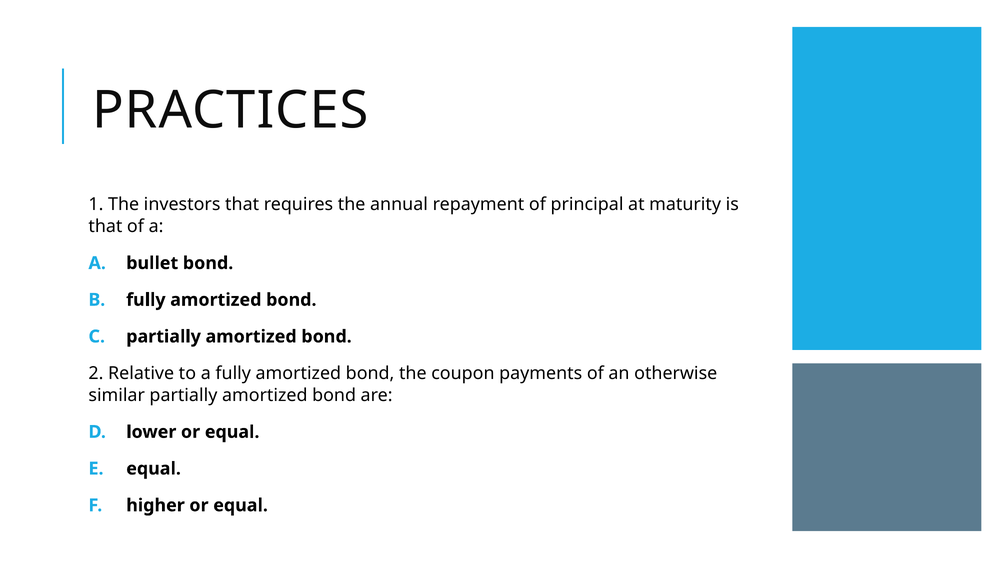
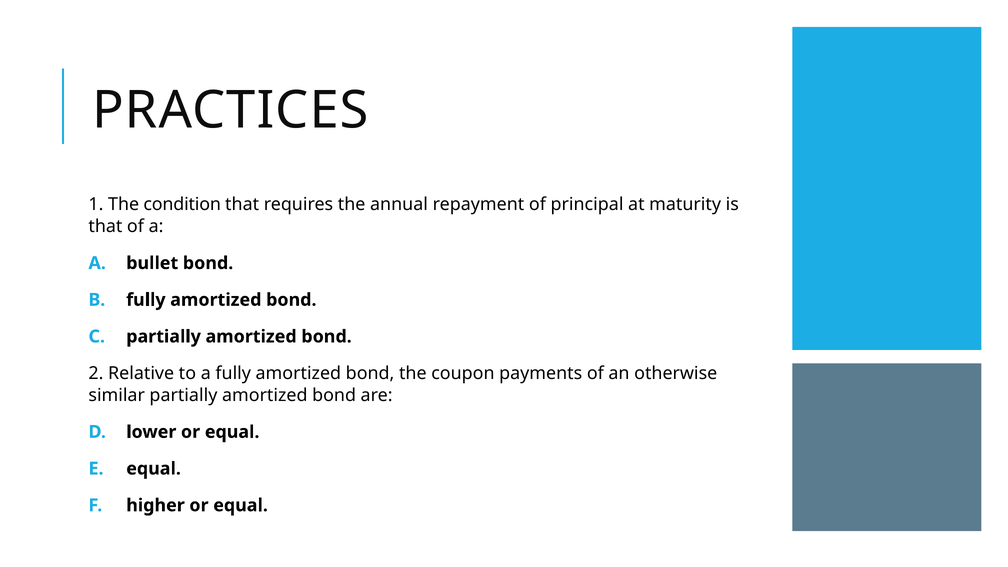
investors: investors -> condition (182, 204)
